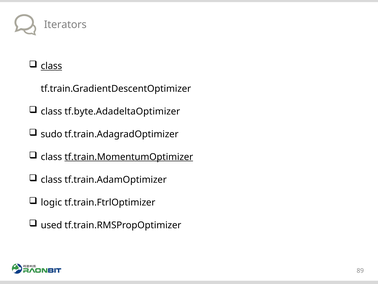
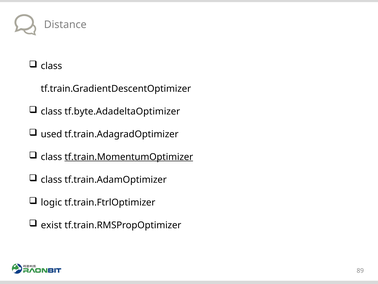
Iterators: Iterators -> Distance (65, 25)
class underline: present -> none (51, 66)
sudo: sudo -> used (51, 134)
used: used -> exist (51, 225)
